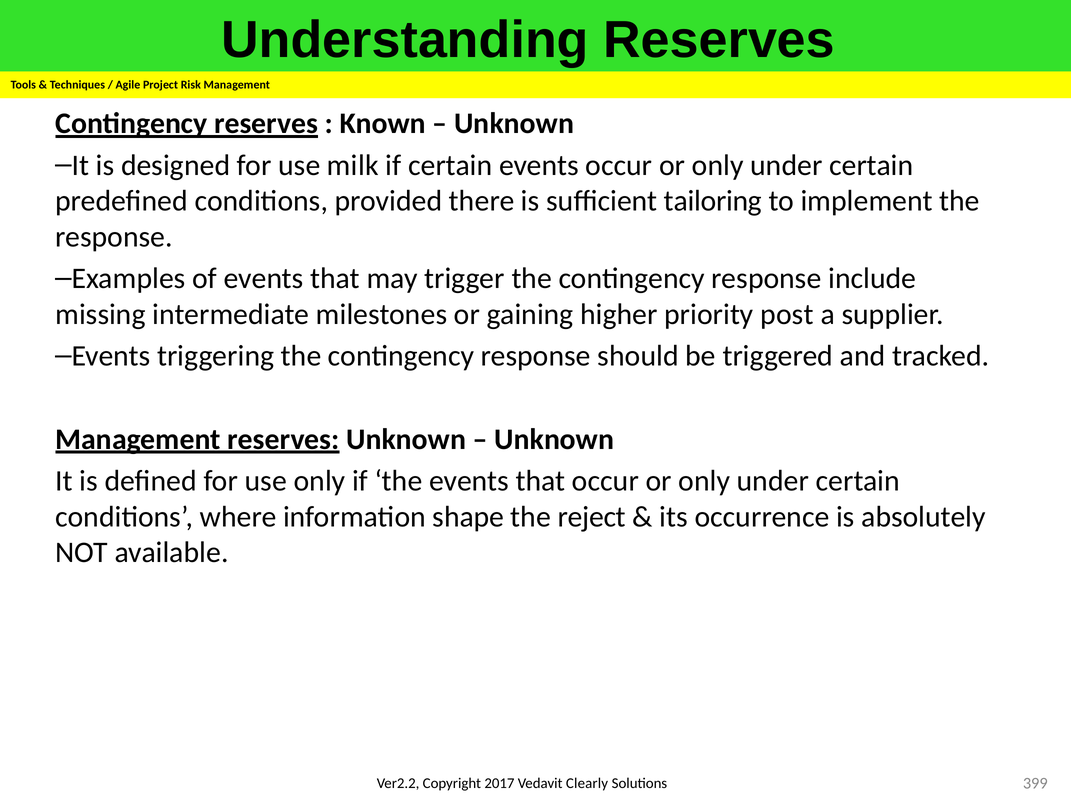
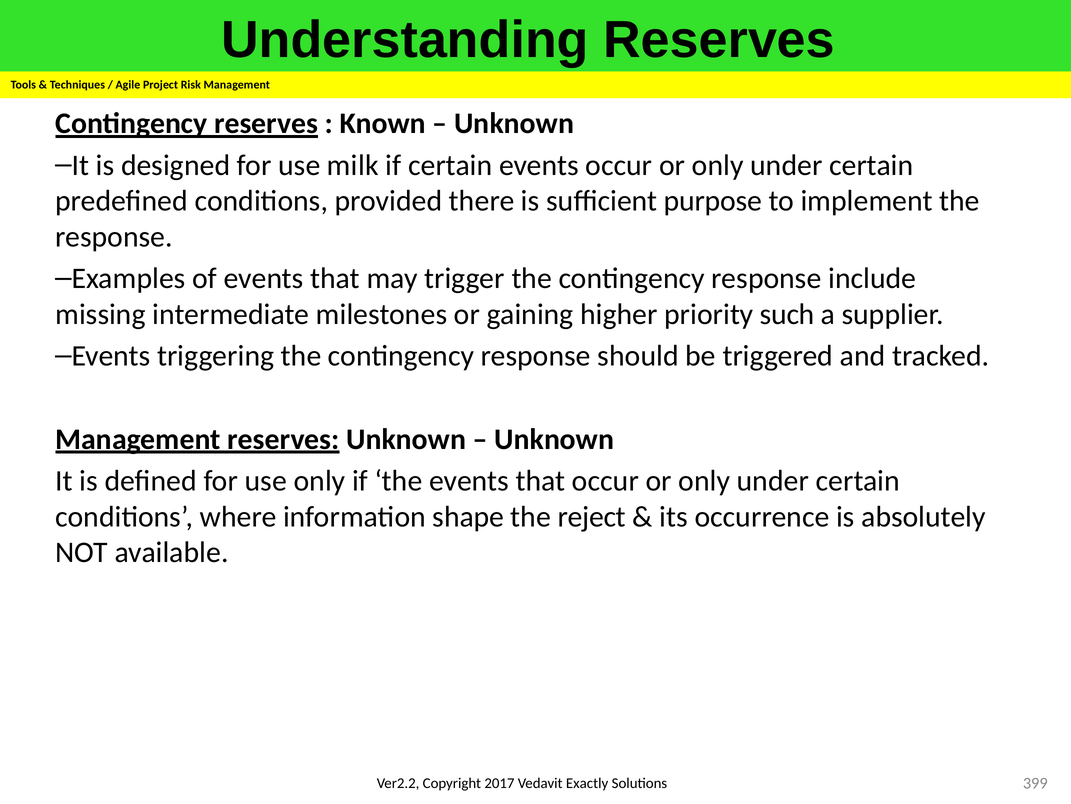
tailoring: tailoring -> purpose (713, 201)
post: post -> such (787, 314)
Clearly: Clearly -> Exactly (587, 783)
